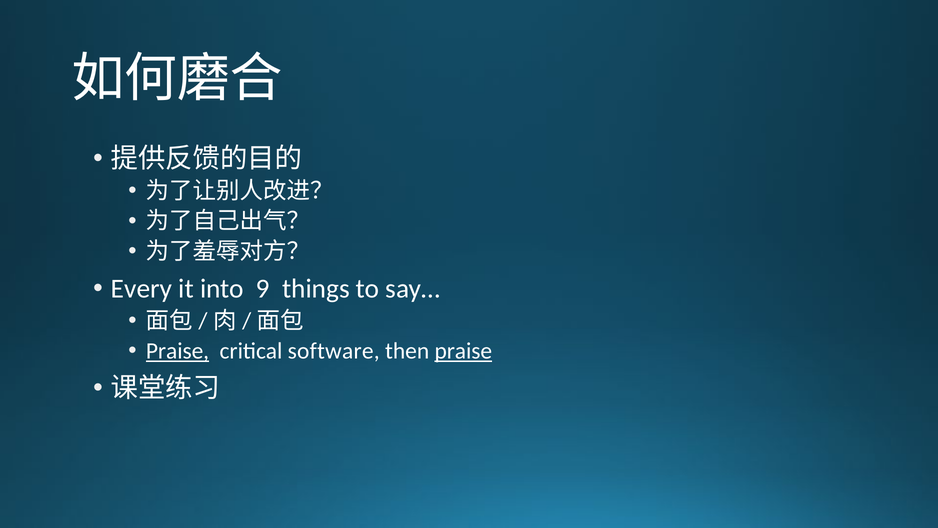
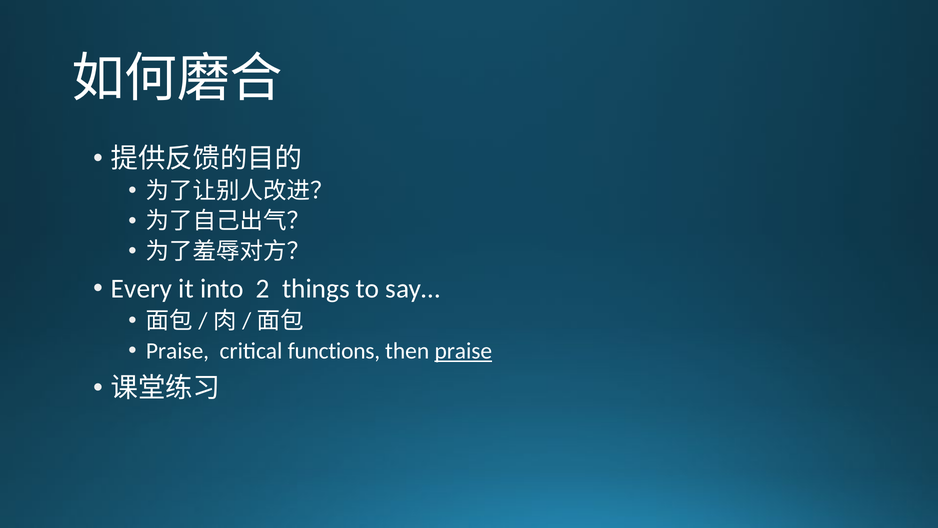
9: 9 -> 2 (263, 288)
Praise underline: present -> none (178, 351)
software: software -> functions (334, 351)
